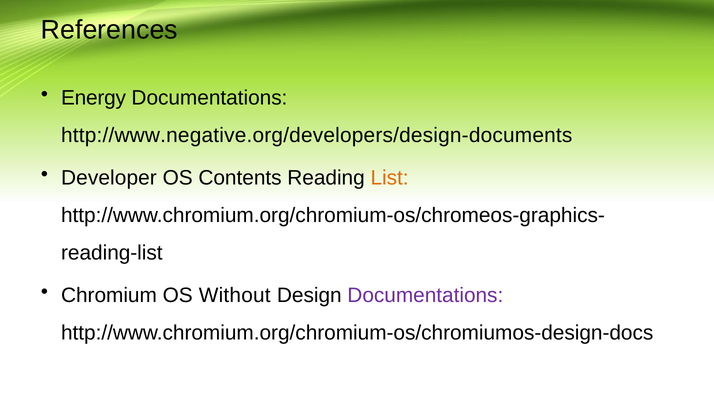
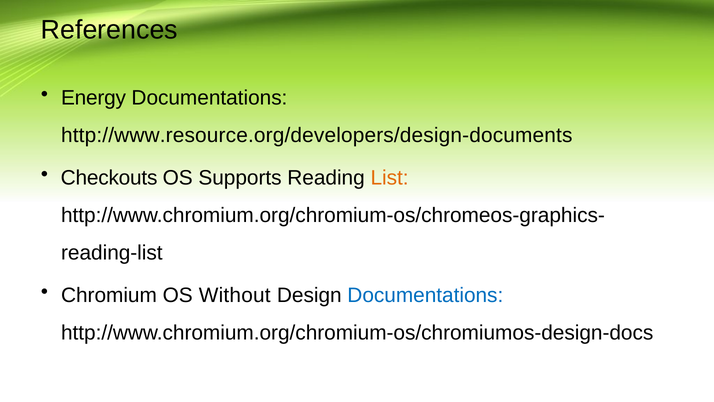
http://www.negative.org/developers/design-documents: http://www.negative.org/developers/design-documents -> http://www.resource.org/developers/design-documents (317, 135)
Developer: Developer -> Checkouts (109, 178)
Contents: Contents -> Supports (240, 178)
Documentations colour: purple -> blue (425, 295)
